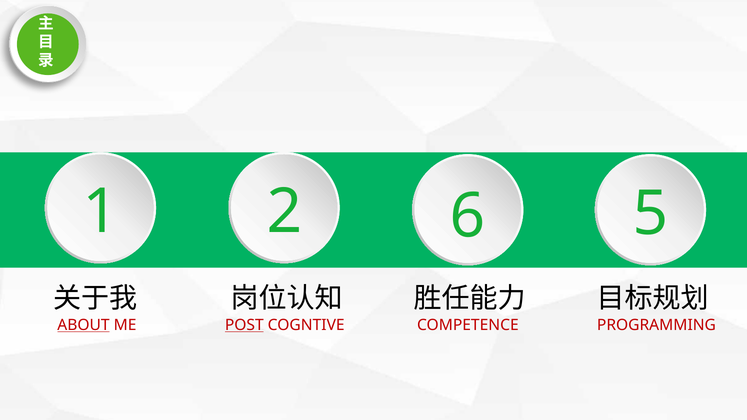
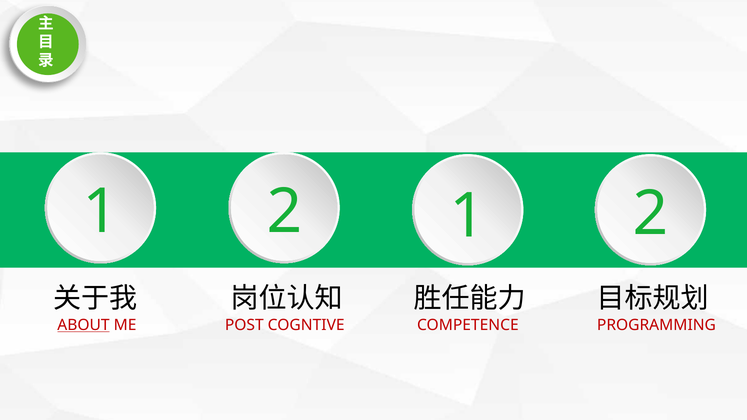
1 6: 6 -> 1 (468, 216)
2 5: 5 -> 2 (650, 214)
POST underline: present -> none (244, 325)
